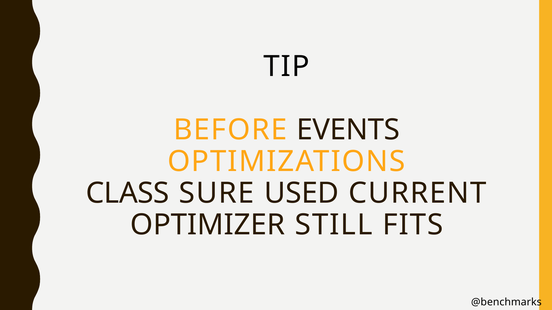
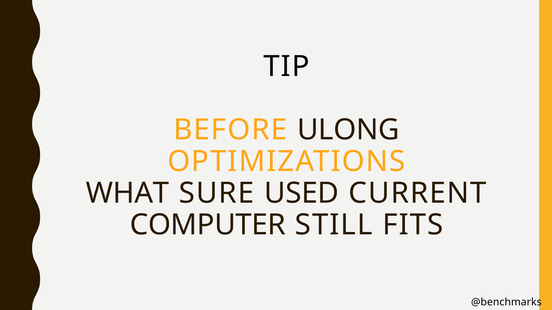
EVENTS: EVENTS -> ULONG (348, 130)
CLASS: CLASS -> WHAT (128, 193)
OPTIMIZER: OPTIMIZER -> COMPUTER (208, 225)
